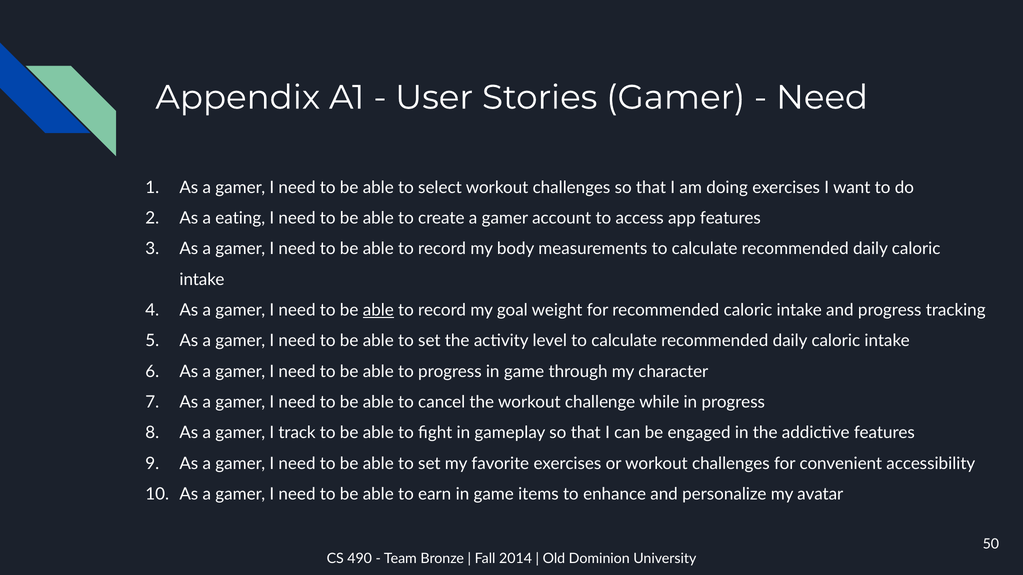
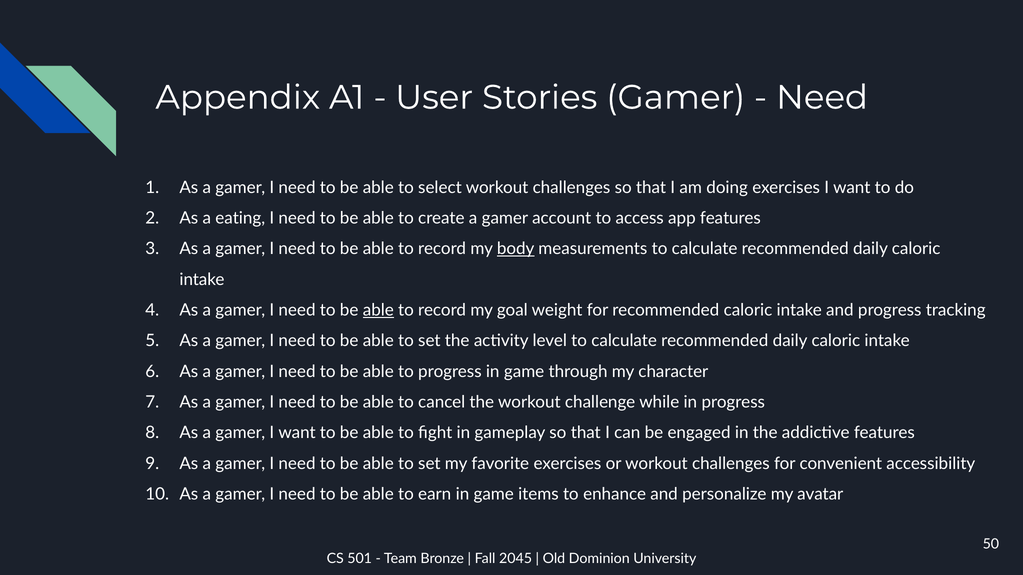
body underline: none -> present (516, 249)
gamer I track: track -> want (297, 433)
490: 490 -> 501 (360, 559)
2014: 2014 -> 2045 (516, 559)
